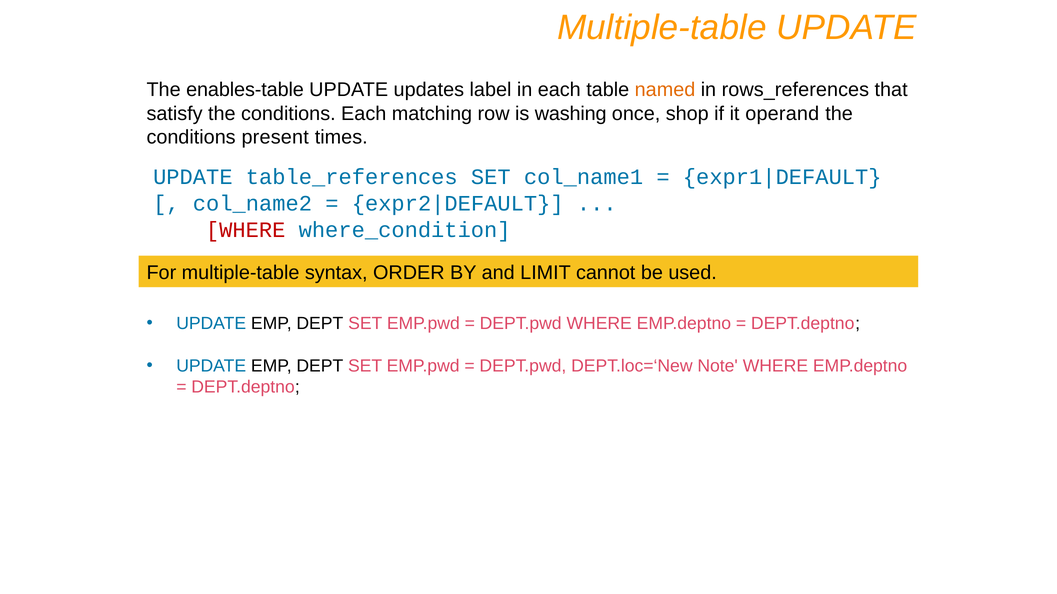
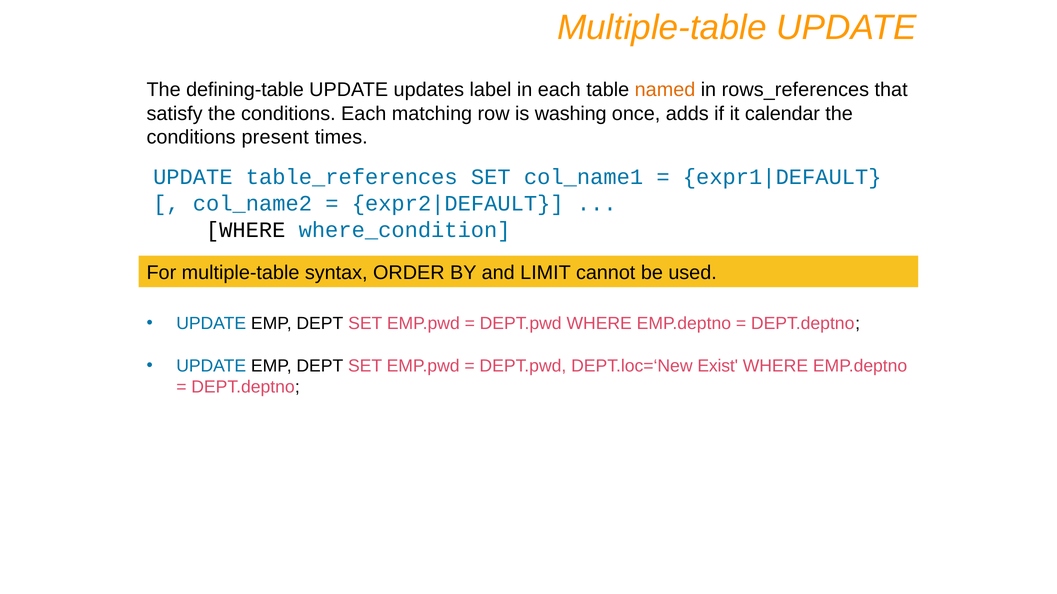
enables-table: enables-table -> defining-table (245, 90)
shop: shop -> adds (687, 114)
operand: operand -> calendar (782, 114)
WHERE colour: red -> black (246, 230)
Note: Note -> Exist (718, 366)
